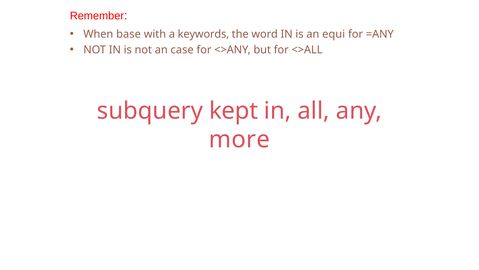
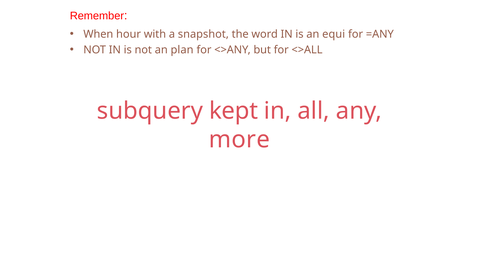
base: base -> hour (129, 34)
keywords: keywords -> snapshot (203, 34)
case: case -> plan (182, 50)
